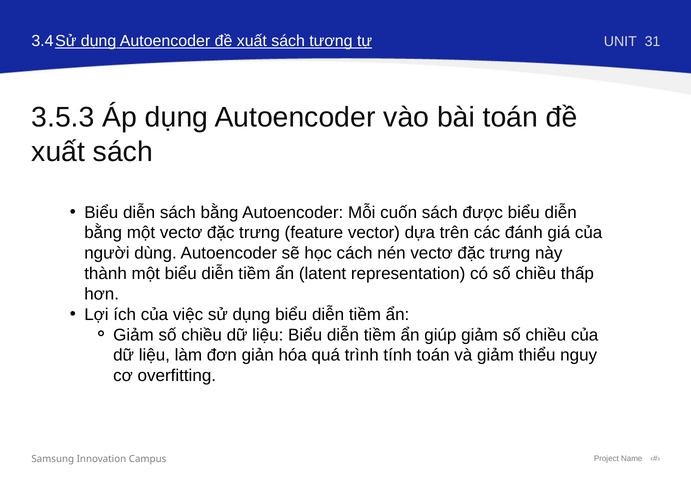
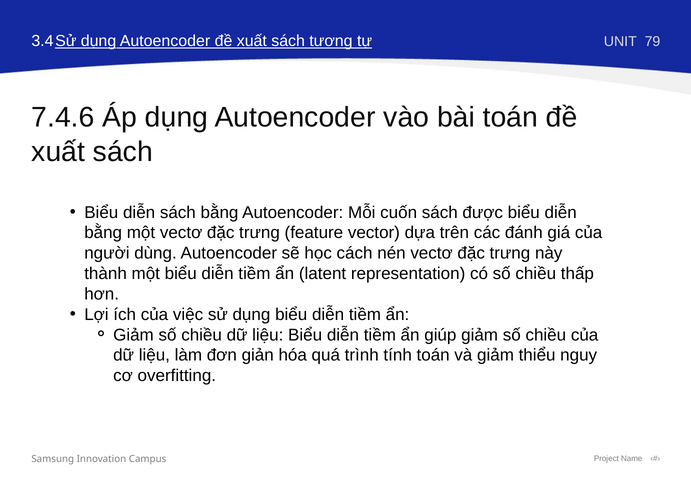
31: 31 -> 79 (652, 42)
3.5.3: 3.5.3 -> 7.4.6 (63, 118)
